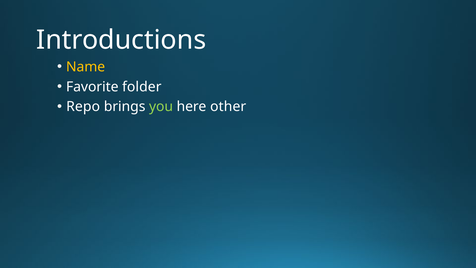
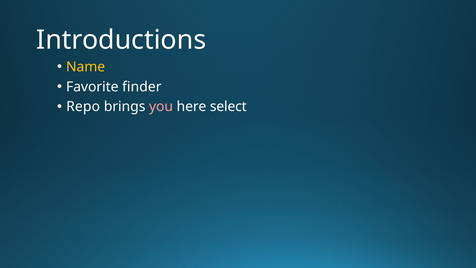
folder: folder -> finder (142, 87)
you colour: light green -> pink (161, 107)
other: other -> select (228, 107)
